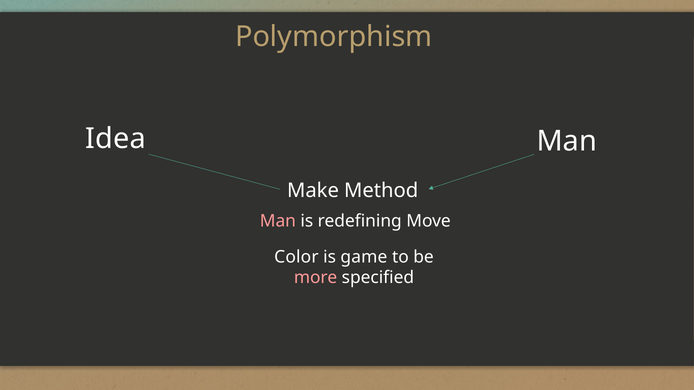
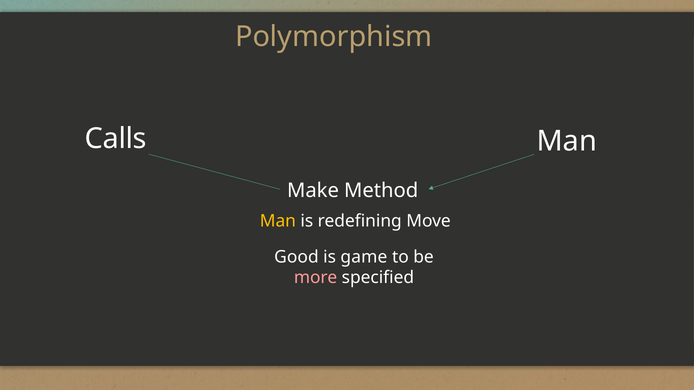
Idea: Idea -> Calls (116, 139)
Man colour: pink -> yellow (278, 221)
Color: Color -> Good (296, 257)
